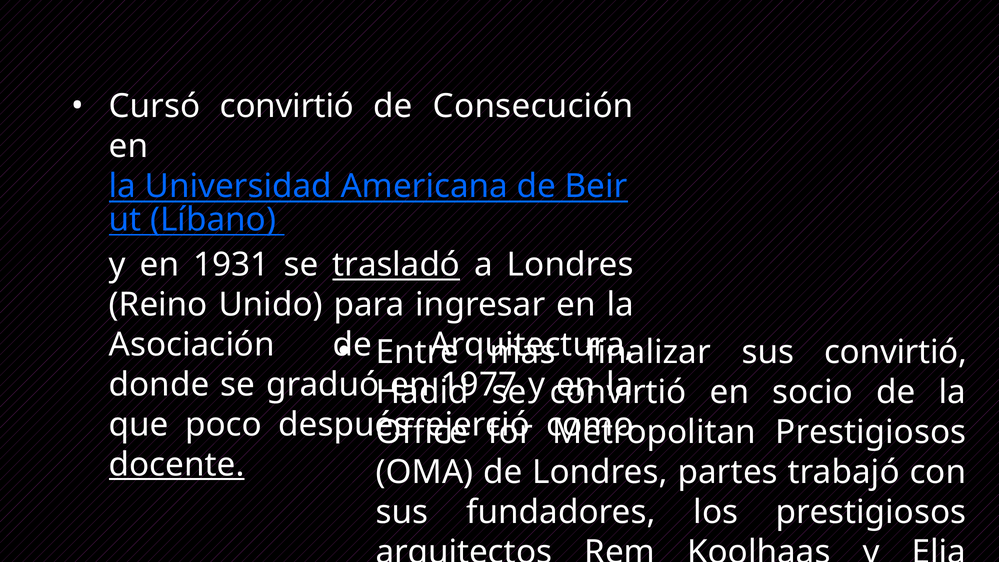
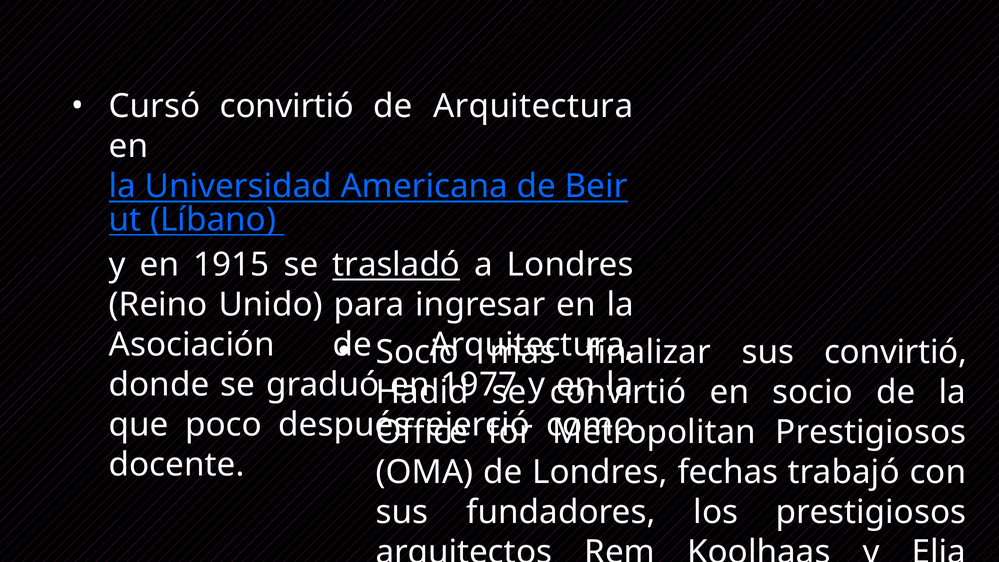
Consecución: Consecución -> Arquitectura (533, 106)
1931: 1931 -> 1915 (231, 265)
Entre: Entre -> Socio (417, 352)
docente underline: present -> none (177, 465)
partes: partes -> fechas (728, 472)
